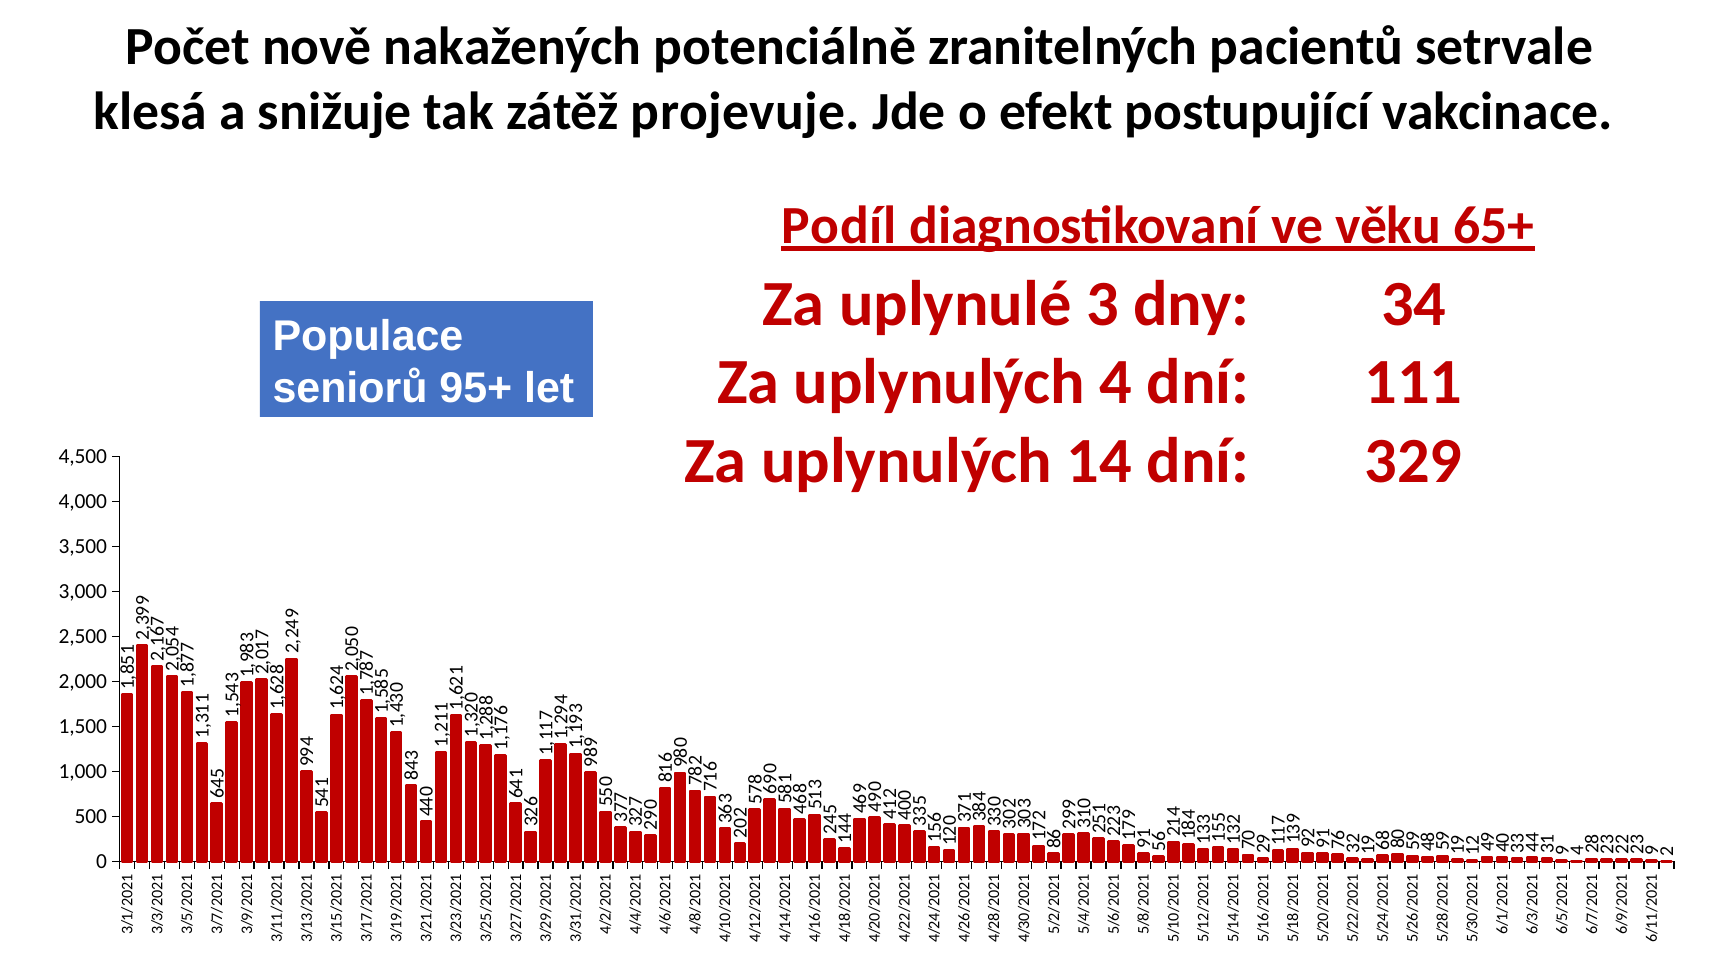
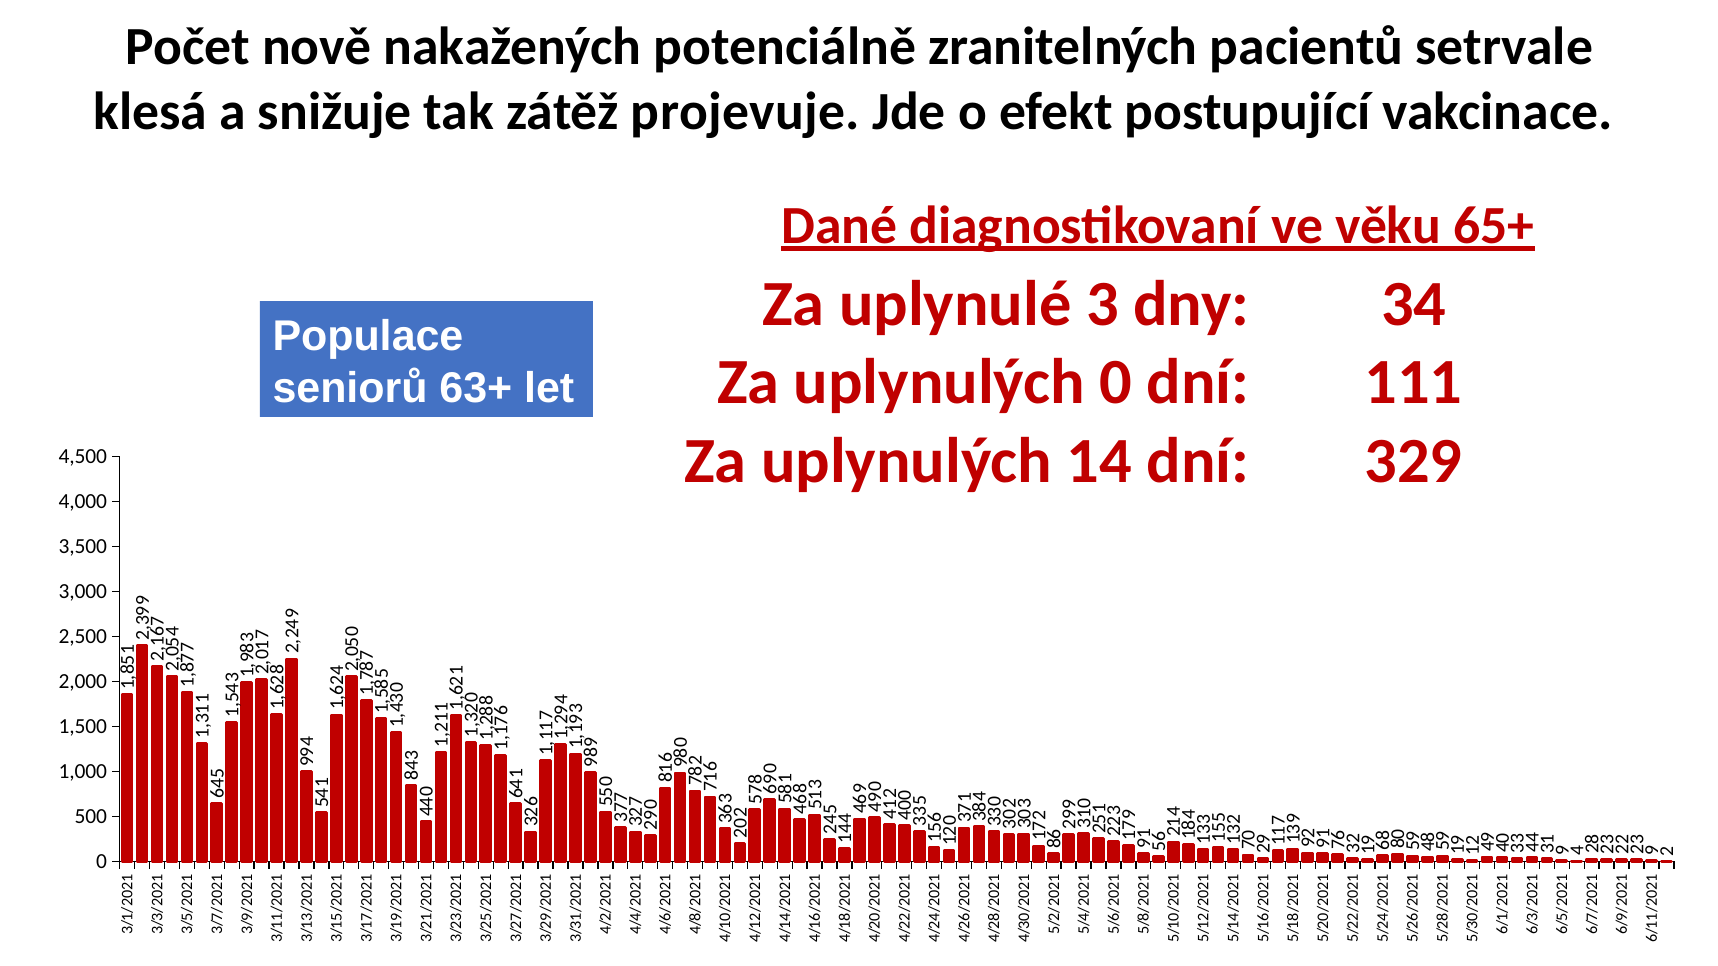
Podíl: Podíl -> Dané (839, 226)
uplynulých 4: 4 -> 0 (1116, 383)
95+: 95+ -> 63+ (476, 388)
